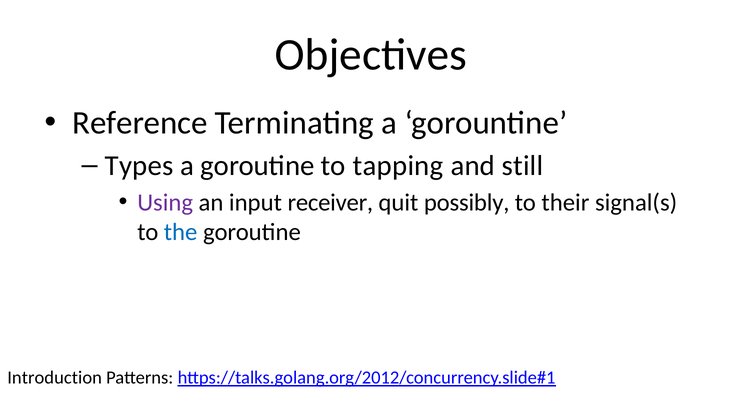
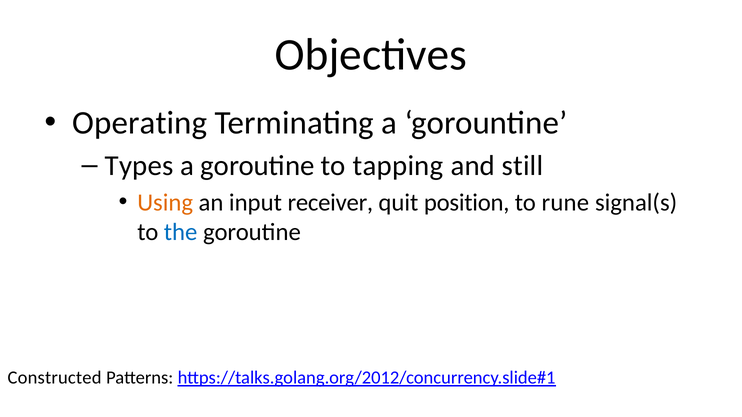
Reference: Reference -> Operating (140, 123)
Using colour: purple -> orange (165, 203)
possibly: possibly -> position (467, 203)
their: their -> rune (565, 203)
Introduction: Introduction -> Constructed (55, 378)
